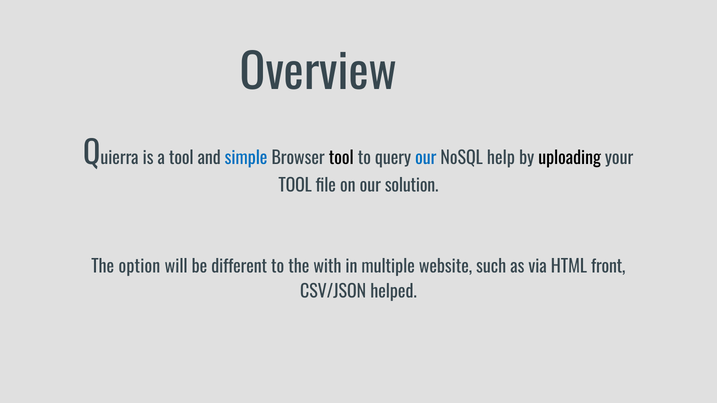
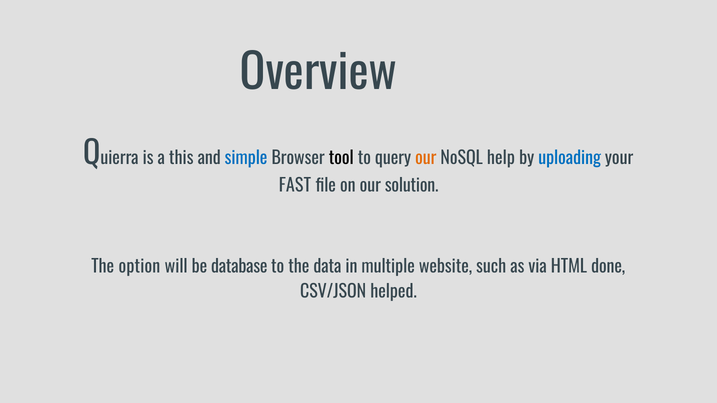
a tool: tool -> this (181, 158)
our colour: blue -> orange (426, 158)
uploading colour: black -> blue (570, 158)
TOOL: TOOL -> FAST (295, 186)
different: different -> database (239, 267)
with: with -> data (327, 267)
front: front -> done (608, 267)
